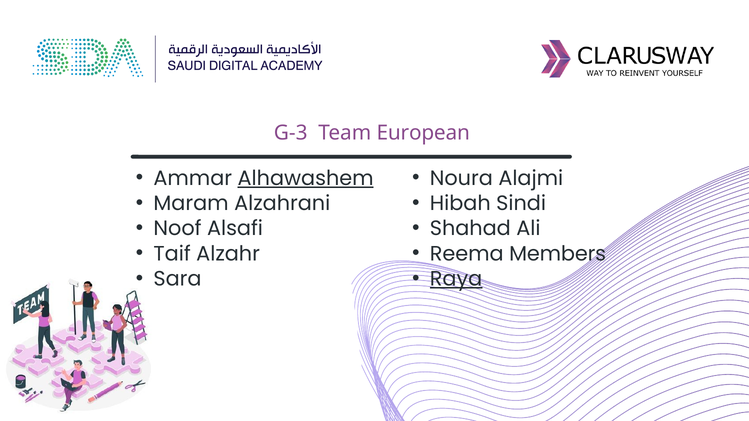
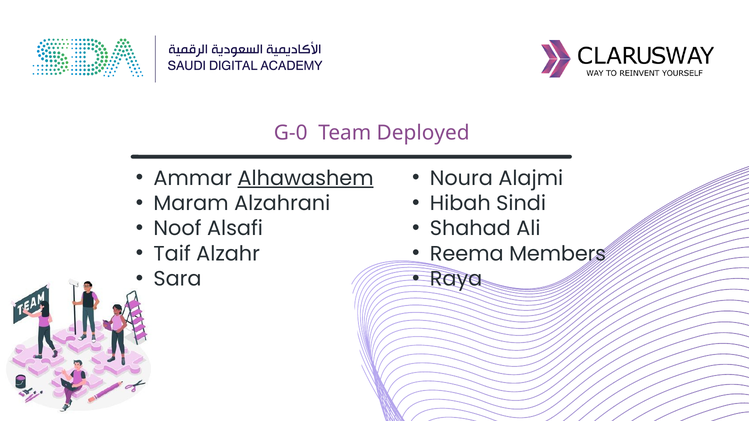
G-3: G-3 -> G-0 (291, 133)
European: European -> Deployed (423, 133)
Raya underline: present -> none (456, 279)
